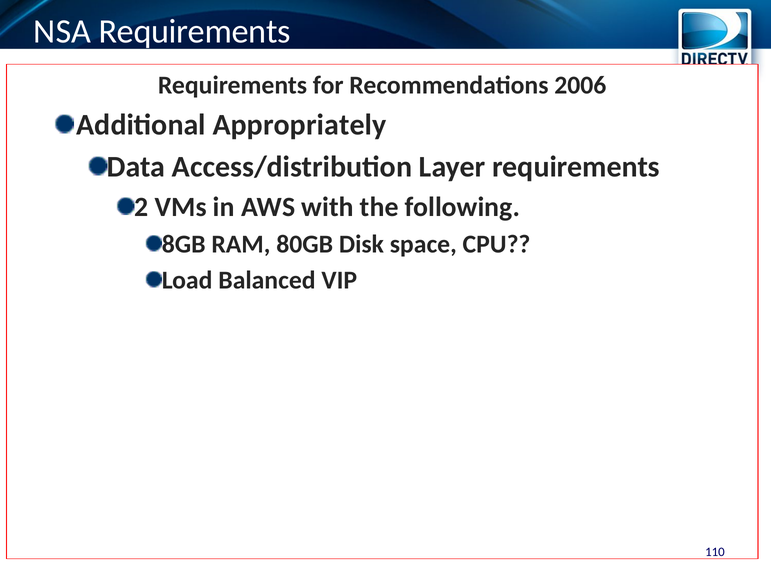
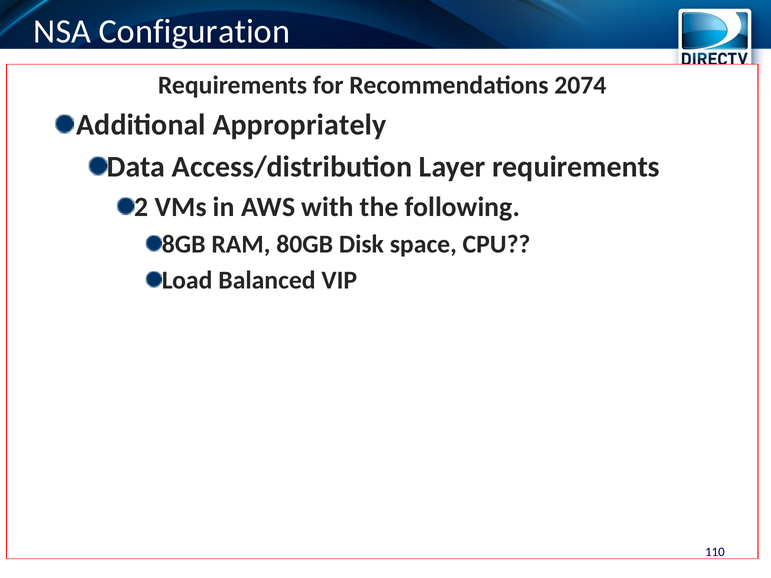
NSA Requirements: Requirements -> Configuration (194, 31)
2006: 2006 -> 2074 (580, 85)
